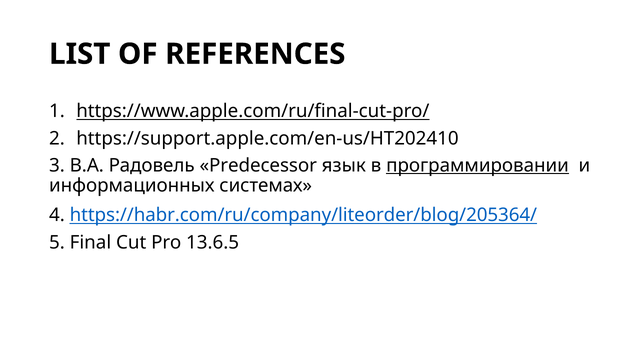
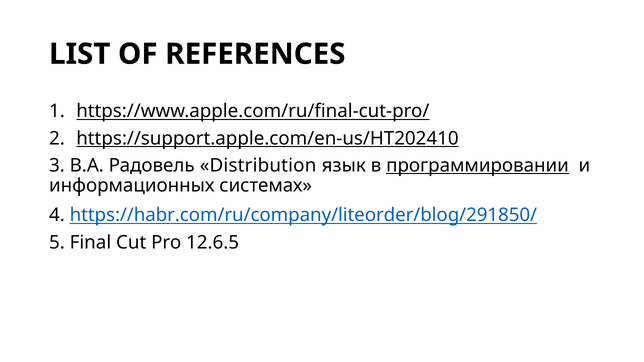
https://support.apple.com/en-us/HT202410 underline: none -> present (267, 139)
Predecessor: Predecessor -> Distribution (258, 166)
https://habr.com/ru/company/liteorder/blog/205364/: https://habr.com/ru/company/liteorder/blog/205364/ -> https://habr.com/ru/company/liteorder/blog/291850/ (303, 215)
13.6.5: 13.6.5 -> 12.6.5 (213, 243)
